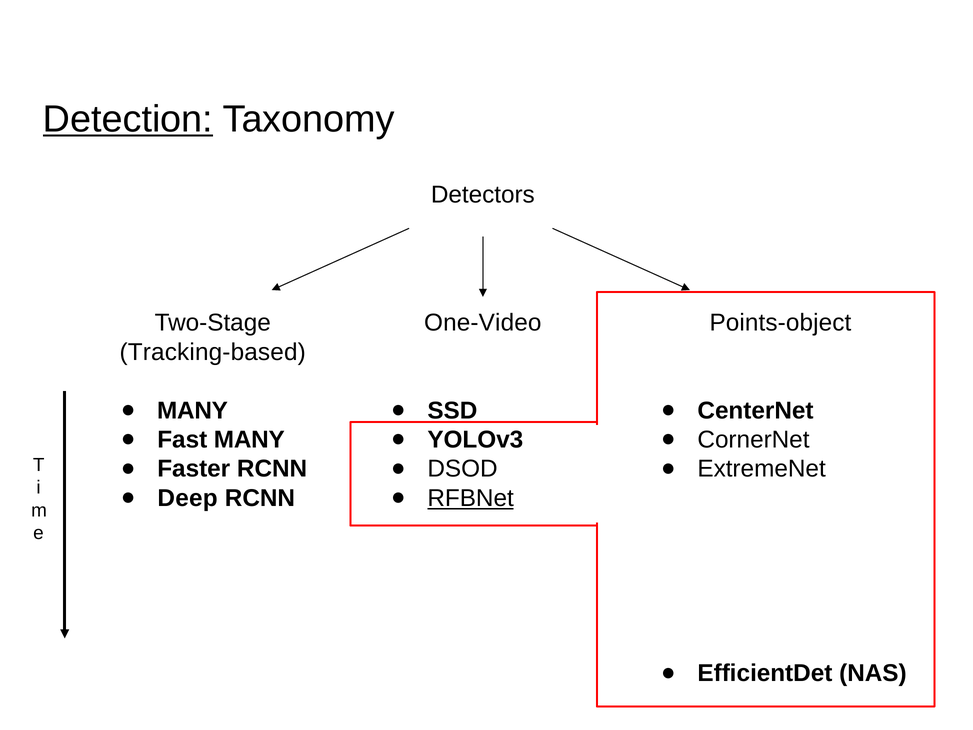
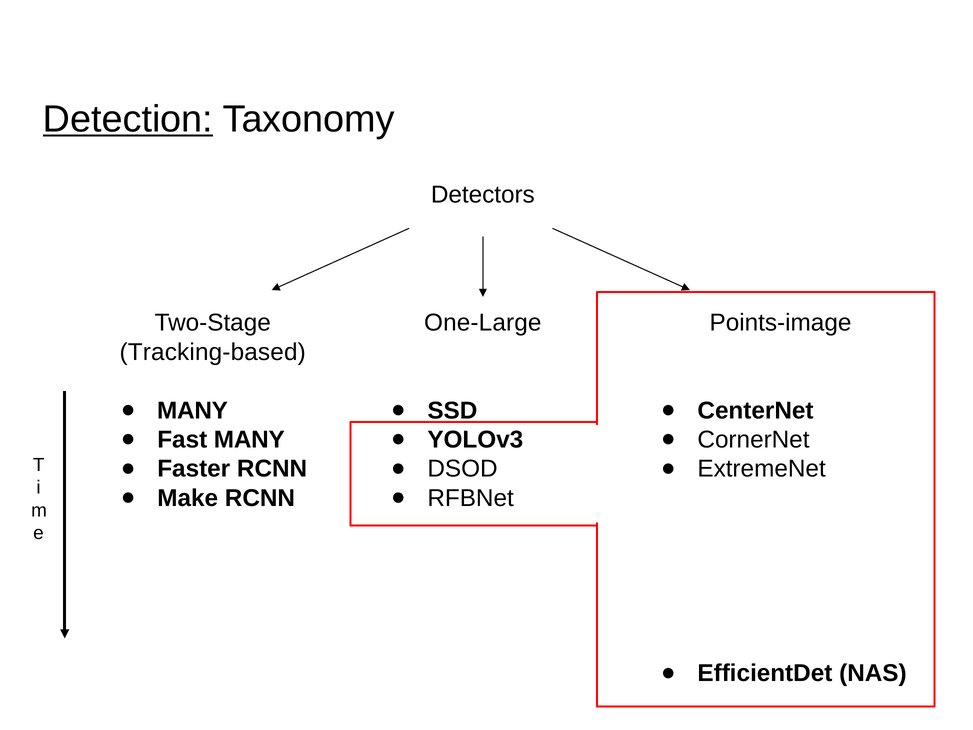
One-Video: One-Video -> One-Large (483, 323)
Points-object: Points-object -> Points-image (780, 323)
Deep: Deep -> Make (188, 498)
RFBNet underline: present -> none (471, 498)
